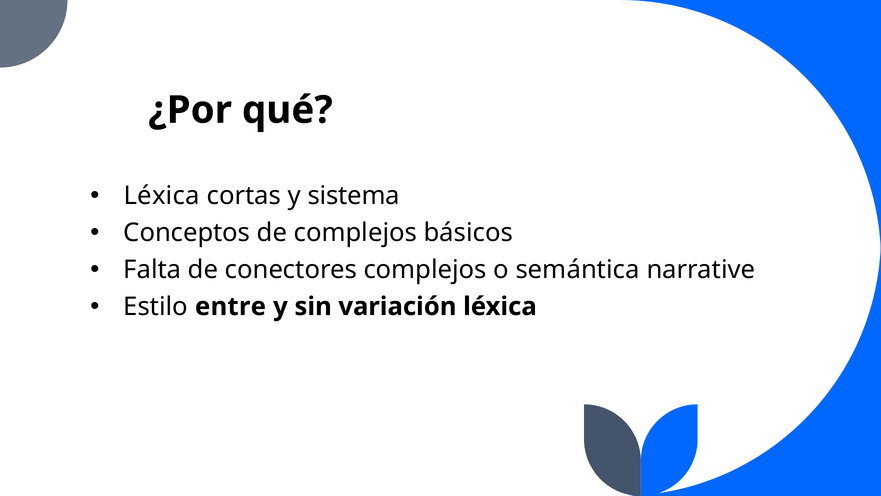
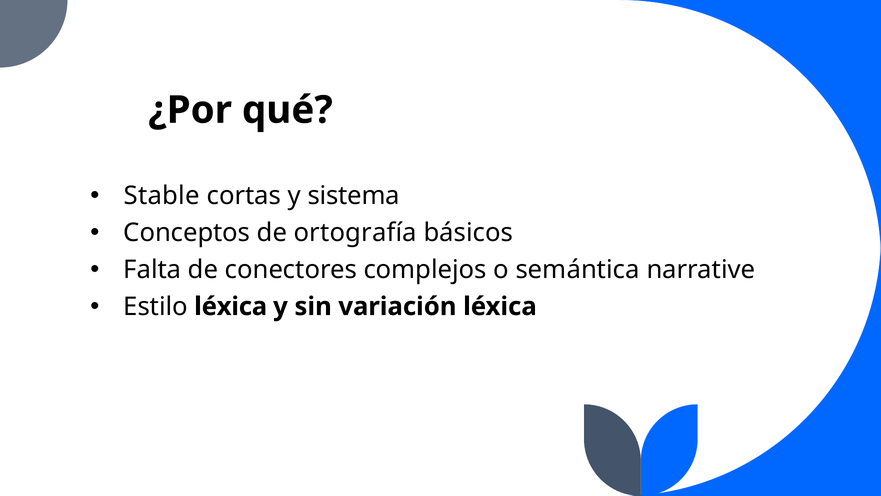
Léxica: Léxica -> Stable (162, 195)
de complejos: complejos -> ortografía (355, 232)
Estilo entre: entre -> léxica (231, 306)
